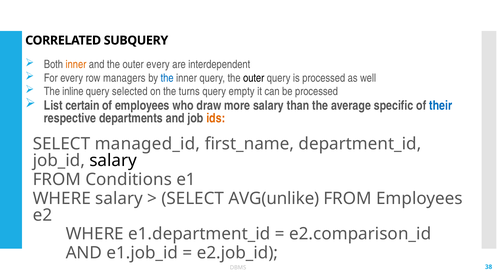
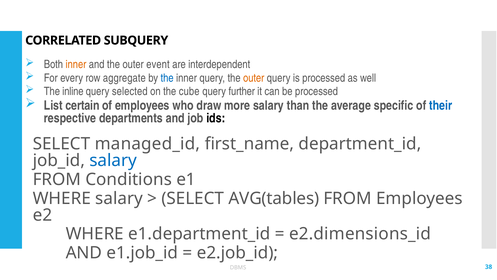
outer every: every -> event (158, 64)
managers: managers -> aggregate (124, 78)
outer colour: black -> orange (254, 78)
turns: turns -> cube (189, 91)
empty: empty -> further (242, 91)
ids colour: orange -> black (216, 118)
salary colour: black -> blue (113, 160)
AVG(unlike: AVG(unlike -> AVG(tables (274, 198)
e2.comparison_id: e2.comparison_id -> e2.dimensions_id (360, 234)
